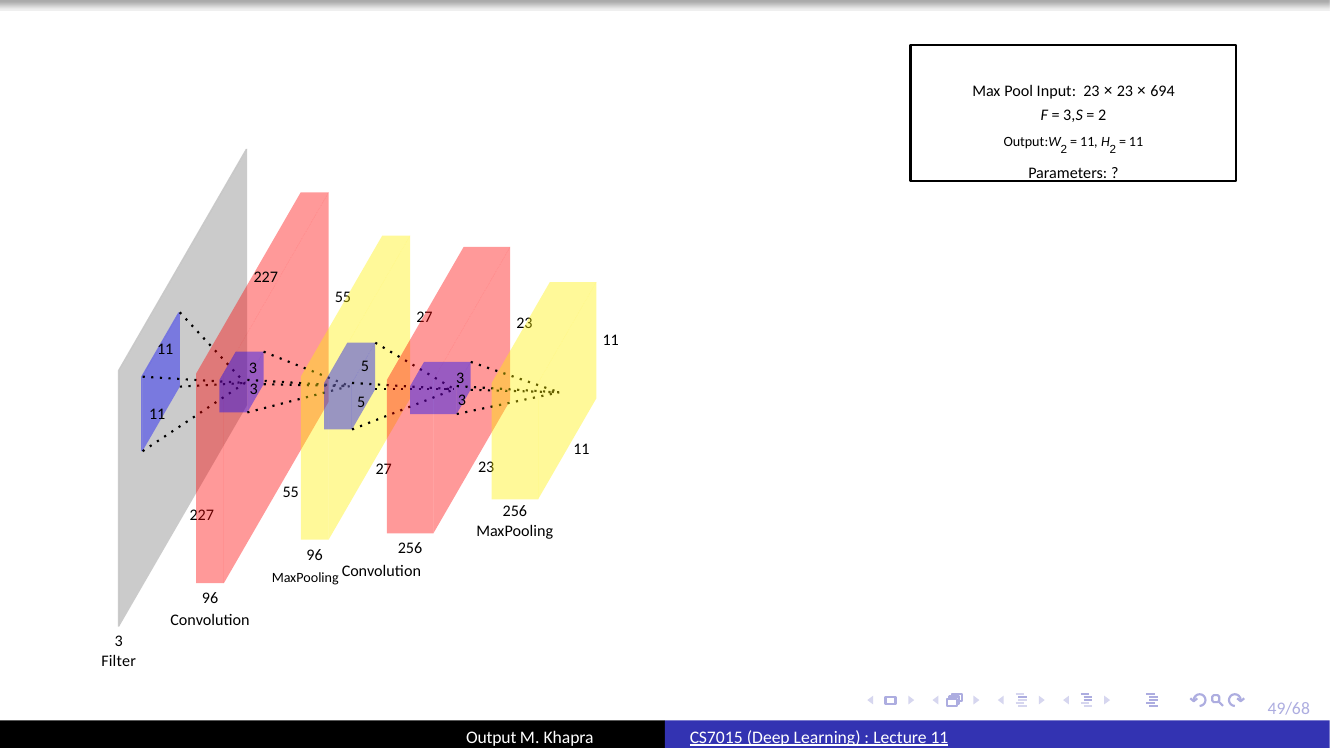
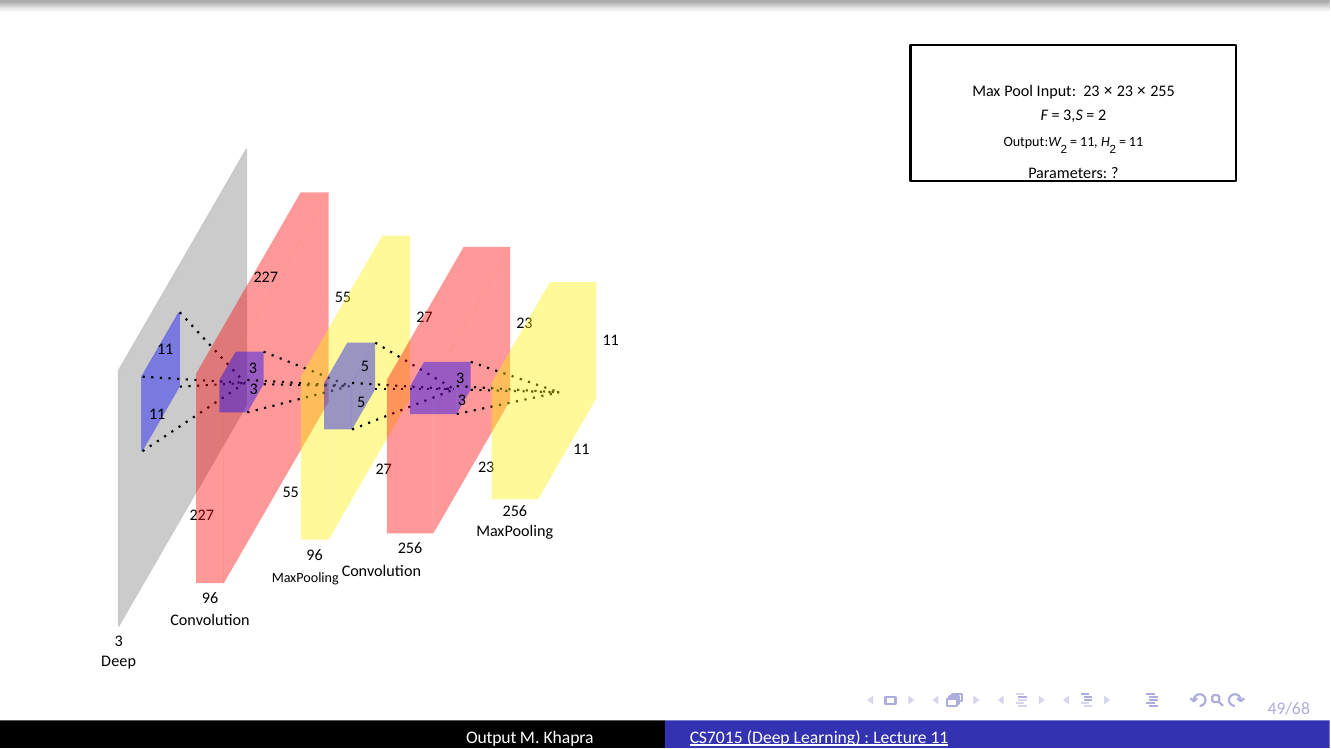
694: 694 -> 255 (1163, 92)
Filter: Filter -> Deep (119, 661)
